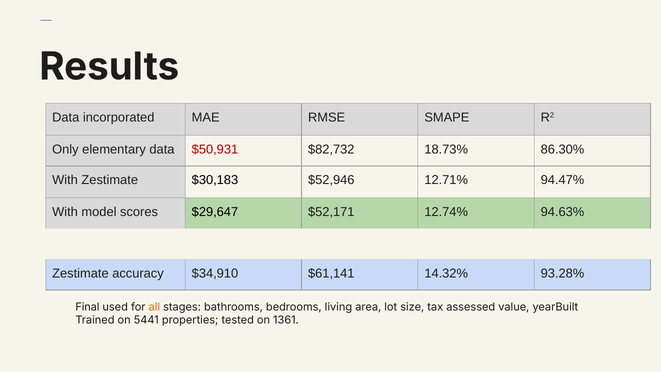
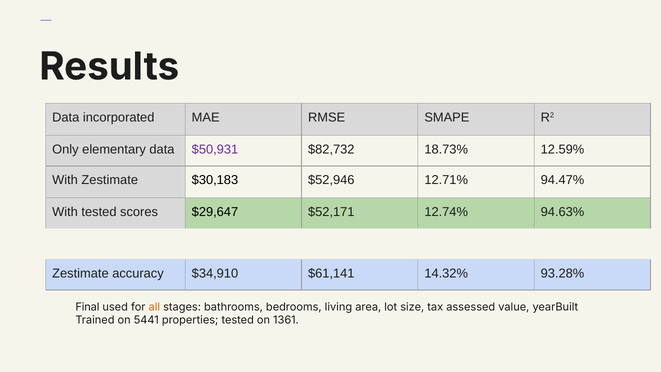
$50,931 colour: red -> purple (215, 149)
86.30%: 86.30% -> 12.59% (562, 149)
With model: model -> tested (99, 212)
